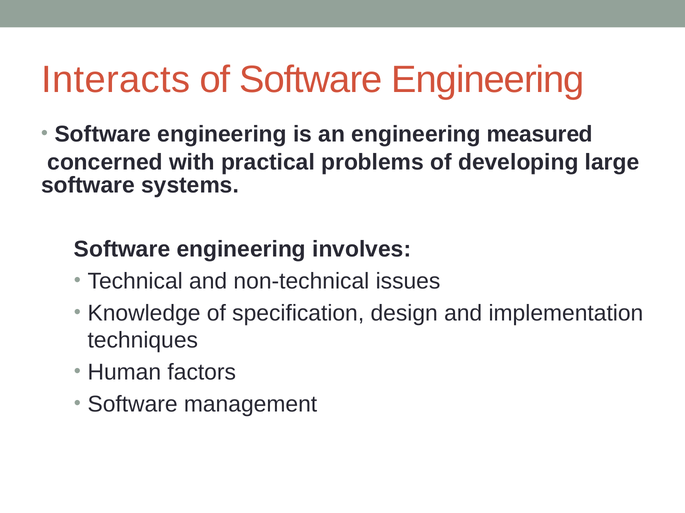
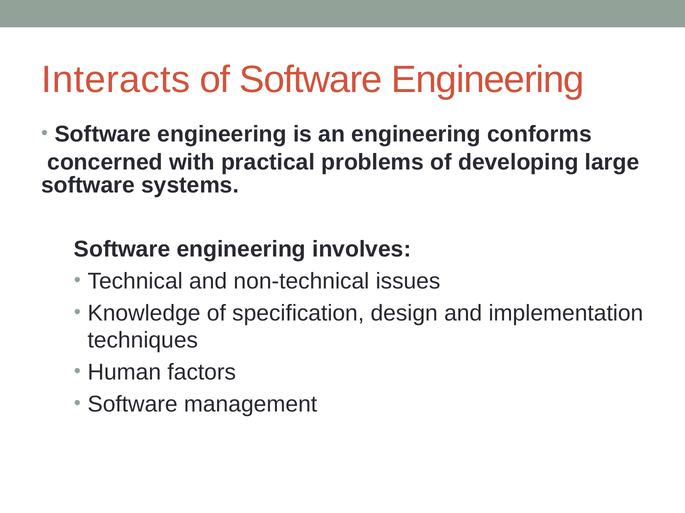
measured: measured -> conforms (540, 134)
